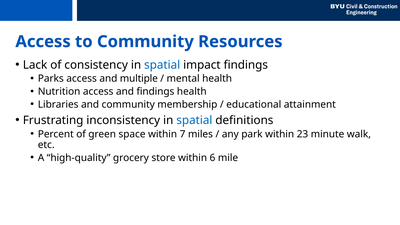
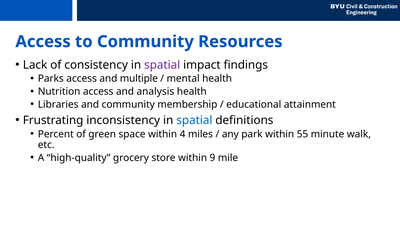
spatial colour: blue -> purple (162, 65)
and findings: findings -> analysis (155, 92)
7: 7 -> 4 (183, 134)
23: 23 -> 55 (302, 134)
6: 6 -> 9 (213, 158)
